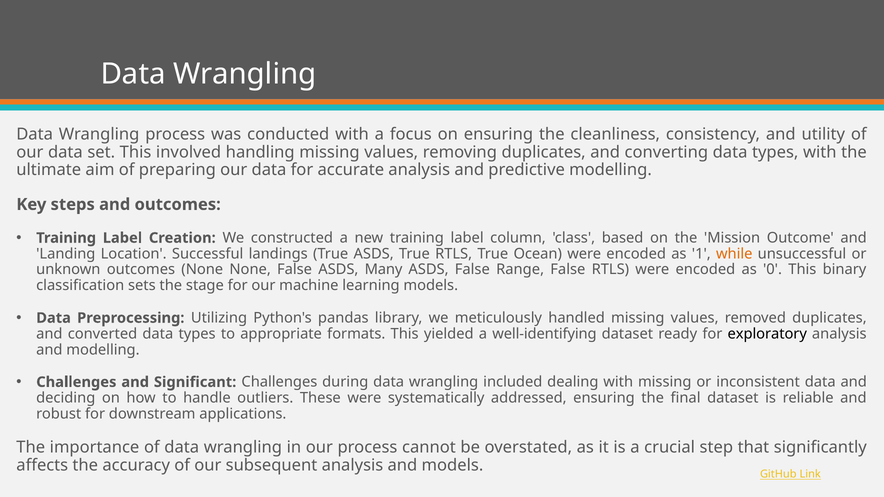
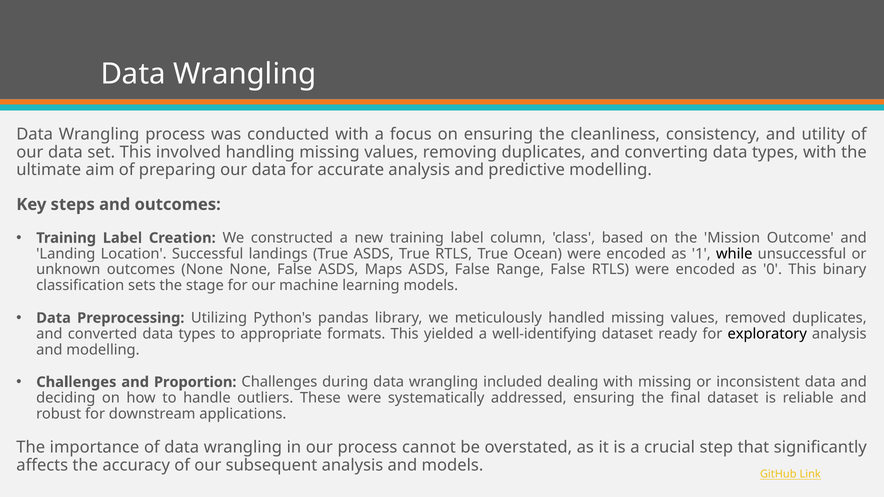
while colour: orange -> black (734, 254)
Many: Many -> Maps (383, 270)
Significant: Significant -> Proportion (195, 382)
